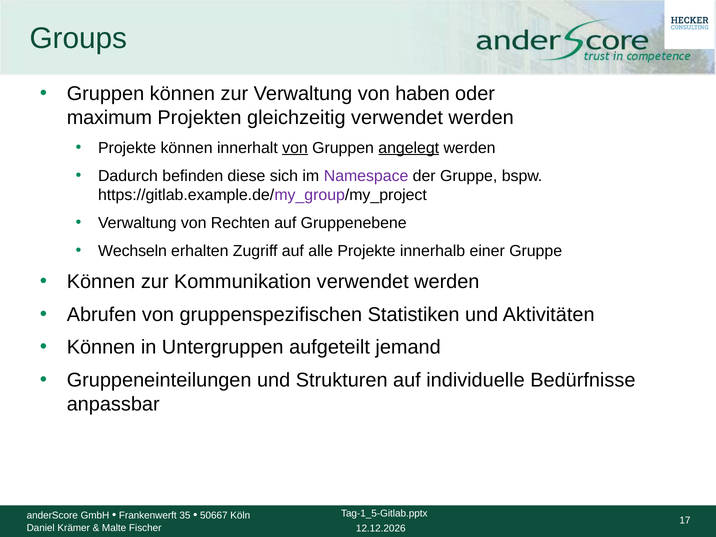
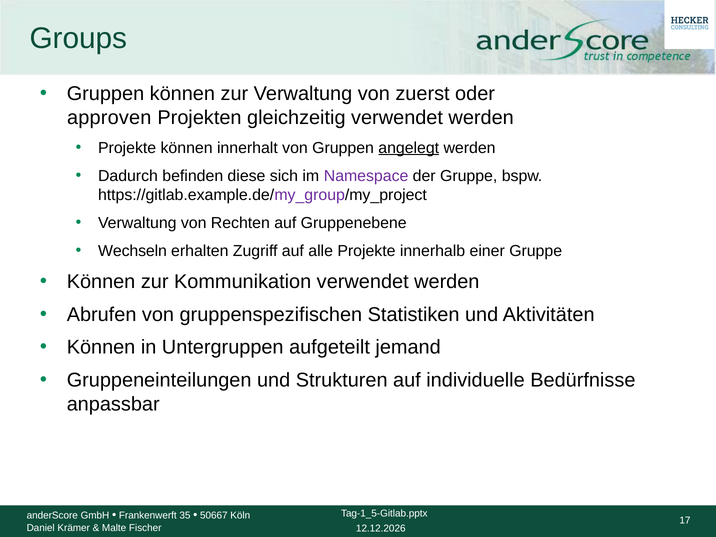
haben: haben -> zuerst (423, 94)
maximum: maximum -> approven (109, 118)
von underline: present -> none (295, 148)
